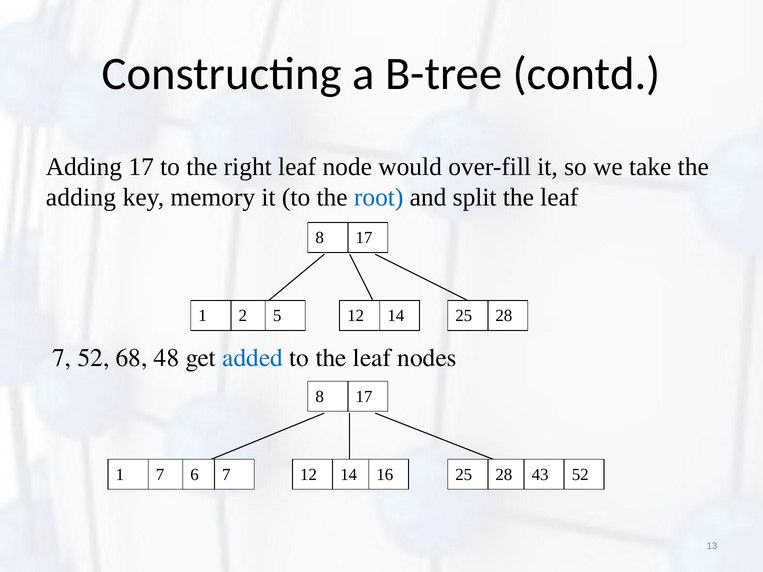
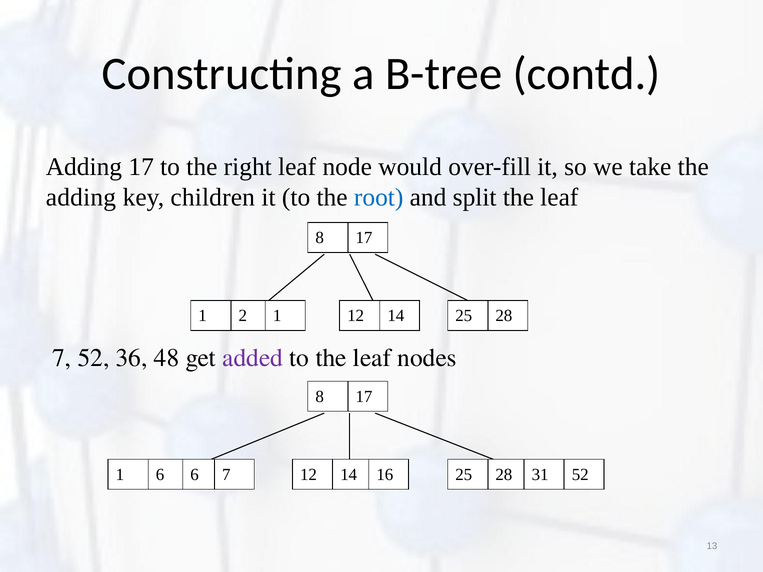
memory: memory -> children (213, 198)
2 5: 5 -> 1 (277, 316)
68: 68 -> 36 (132, 358)
added colour: blue -> purple (253, 358)
1 7: 7 -> 6 (160, 475)
43: 43 -> 31 (540, 475)
